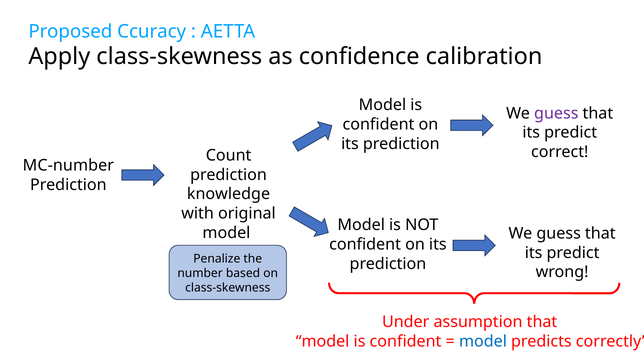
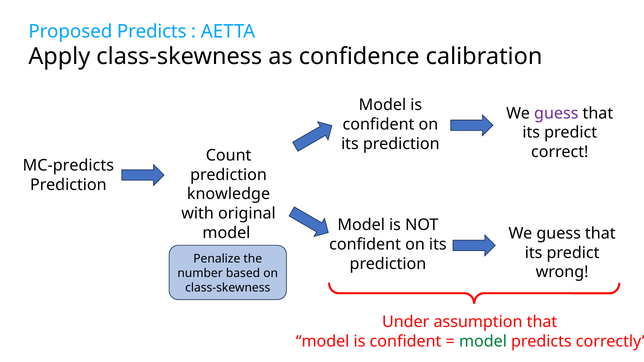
Proposed Ccuracy: Ccuracy -> Predicts (152, 32)
MC-number: MC-number -> MC-predicts (68, 166)
model colour: blue -> green (483, 342)
